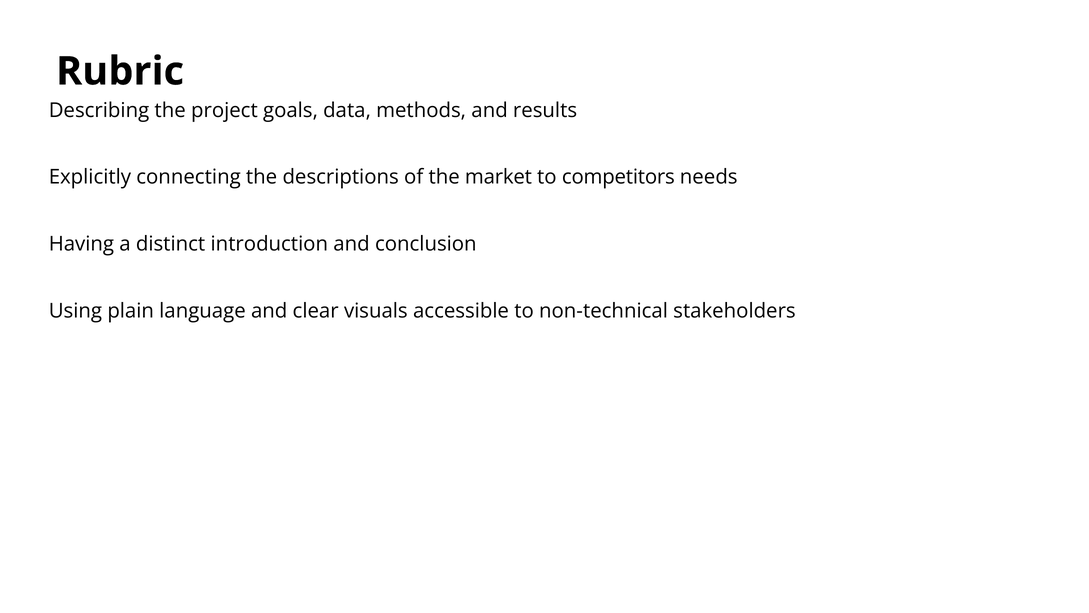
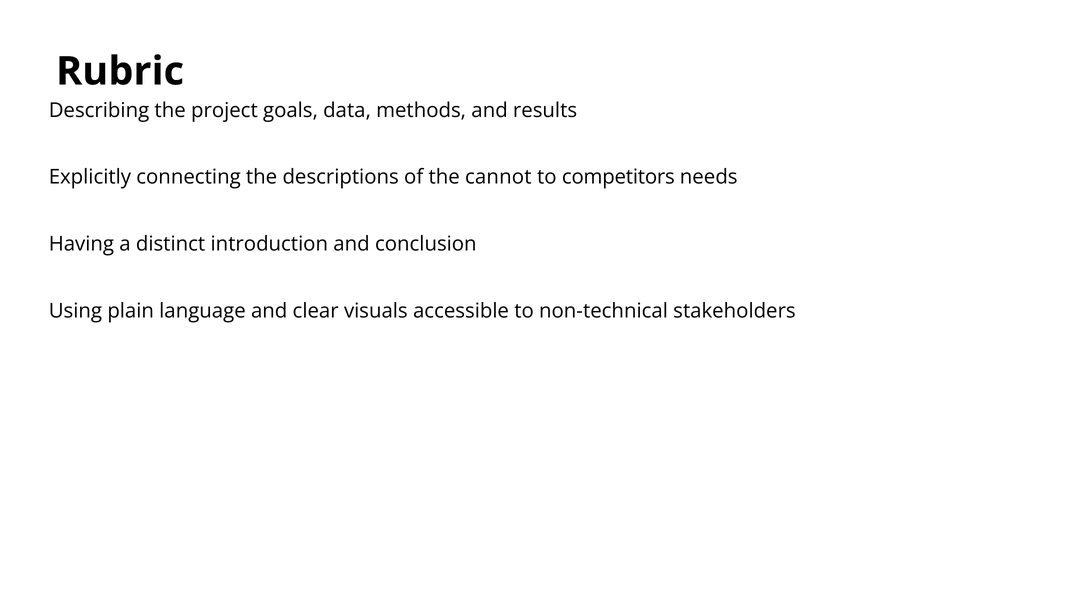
market: market -> cannot (498, 177)
